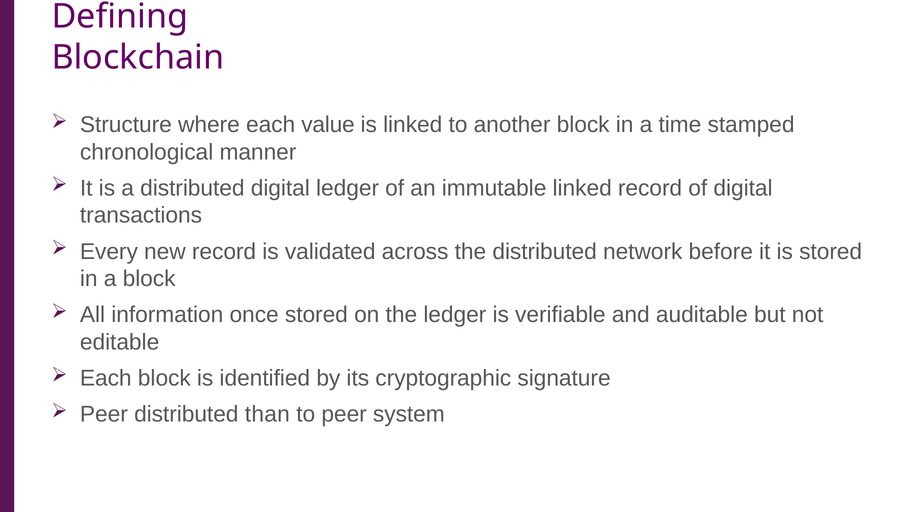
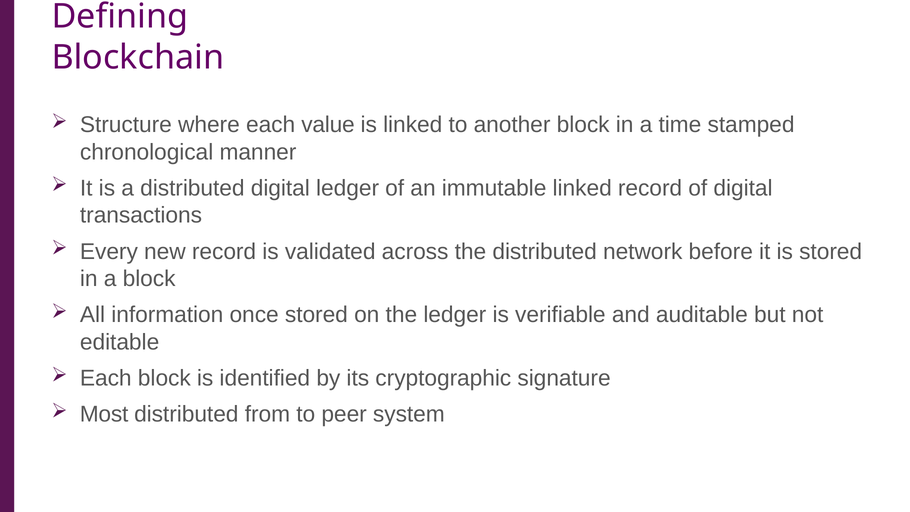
Peer: Peer -> Most (104, 414)
than: than -> from (267, 414)
